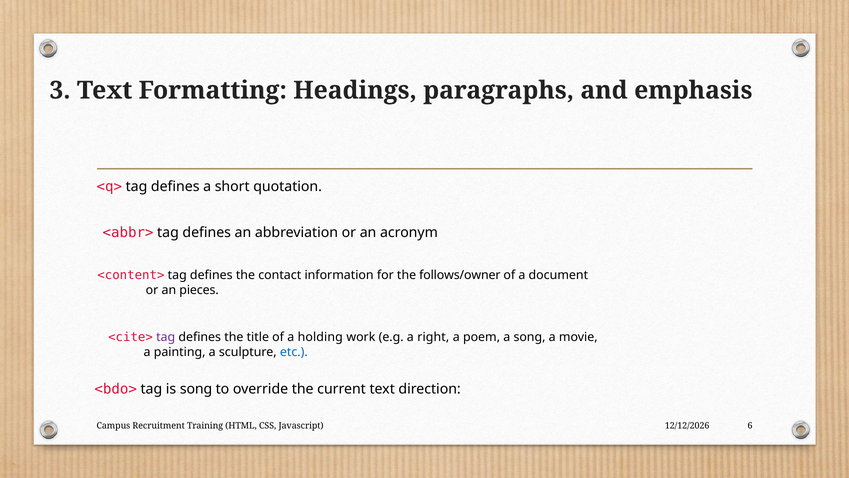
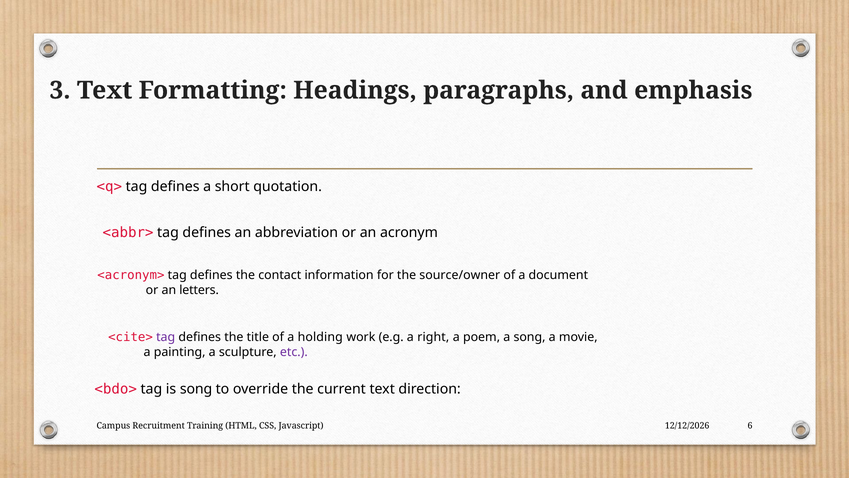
<content>: <content> -> <acronym> (131, 275)
follows/owner: follows/owner -> source/owner (460, 275)
pieces: pieces -> letters (199, 290)
etc colour: blue -> purple (294, 352)
